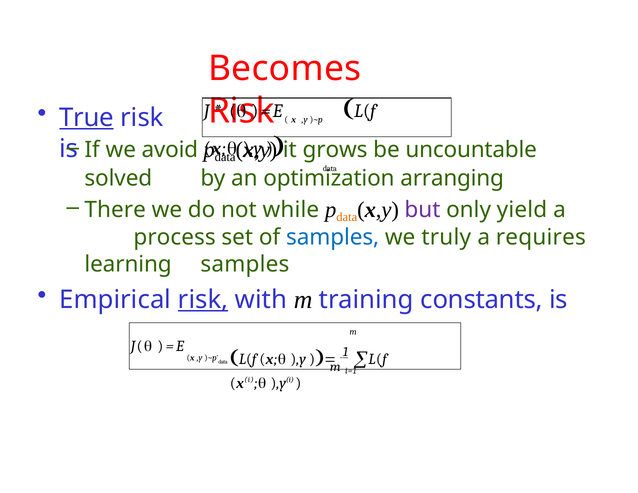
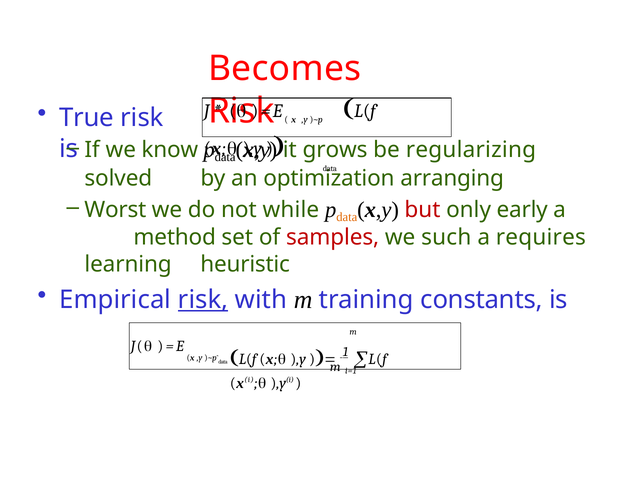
True underline: present -> none (87, 118)
avoid: avoid -> know (170, 150)
uncountable: uncountable -> regularizing (471, 150)
There: There -> Worst (115, 210)
but colour: purple -> red (422, 210)
yield: yield -> early (522, 210)
process: process -> method (175, 237)
samples colour: blue -> red (333, 237)
truly: truly -> such (446, 237)
learning samples: samples -> heuristic (245, 264)
